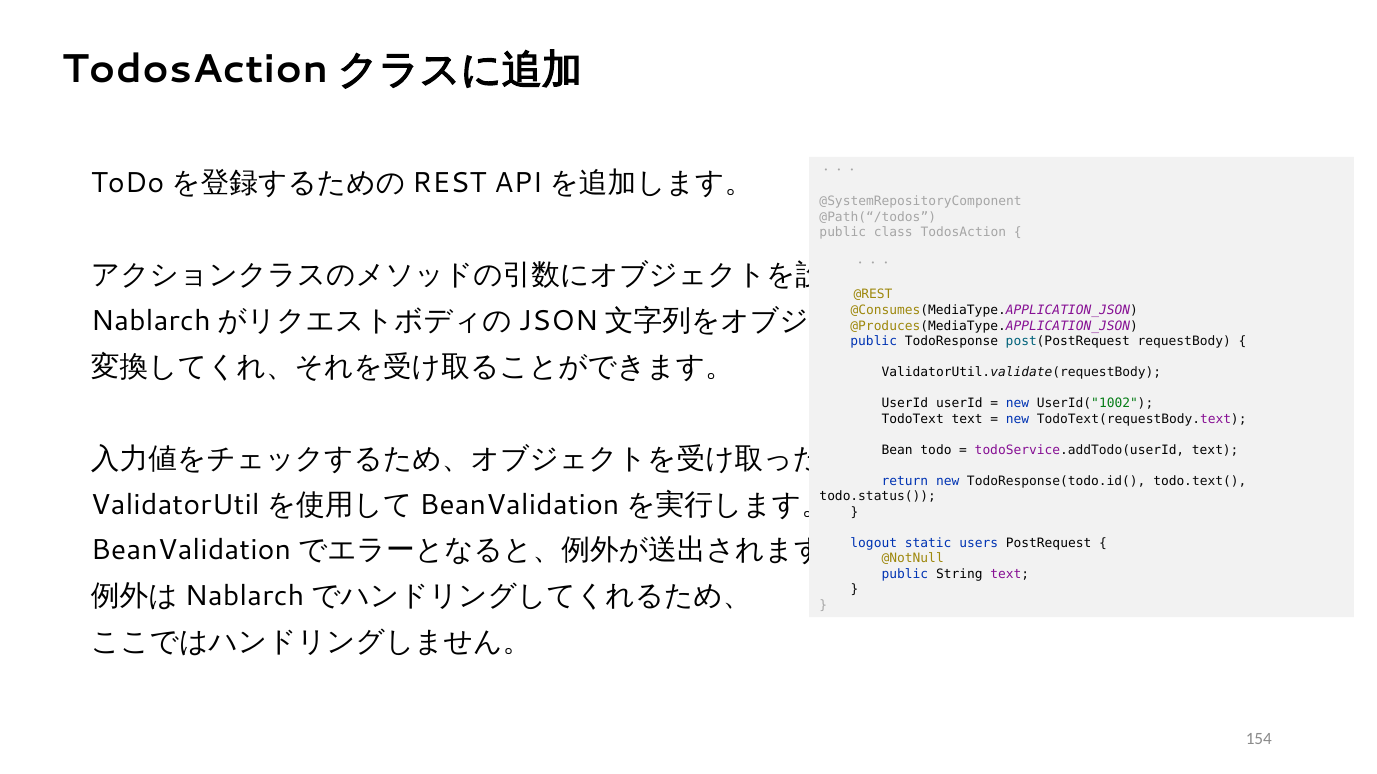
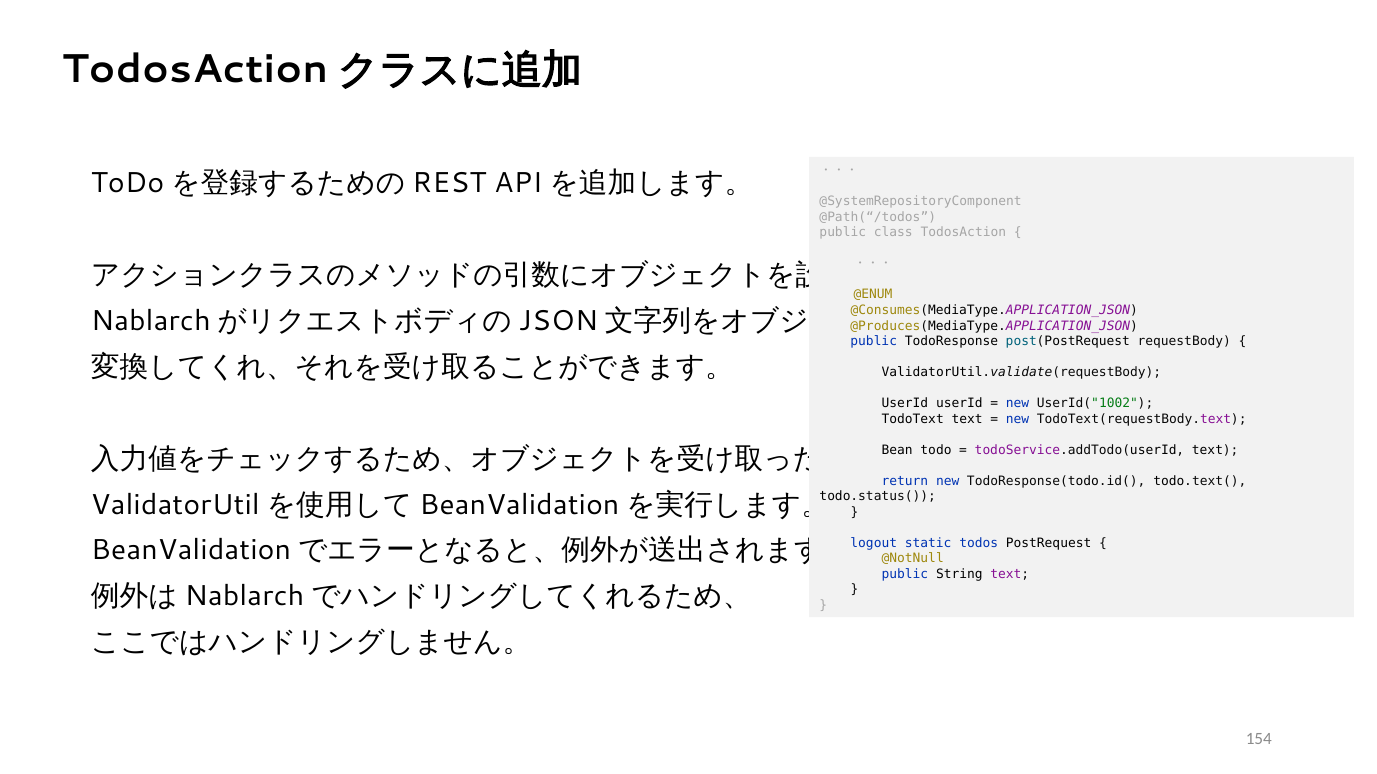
@REST: @REST -> @ENUM (873, 295)
users: users -> todos (979, 543)
